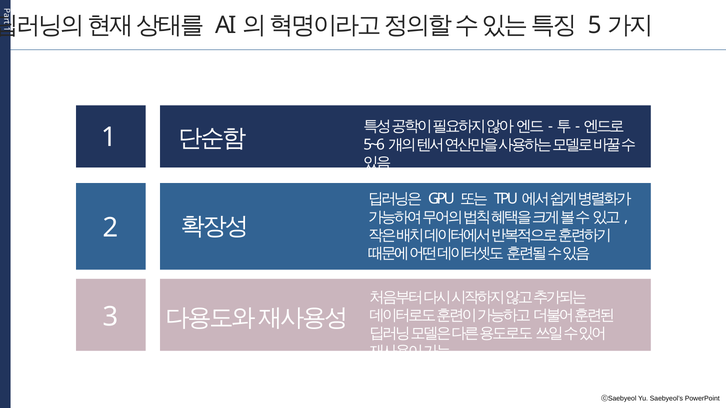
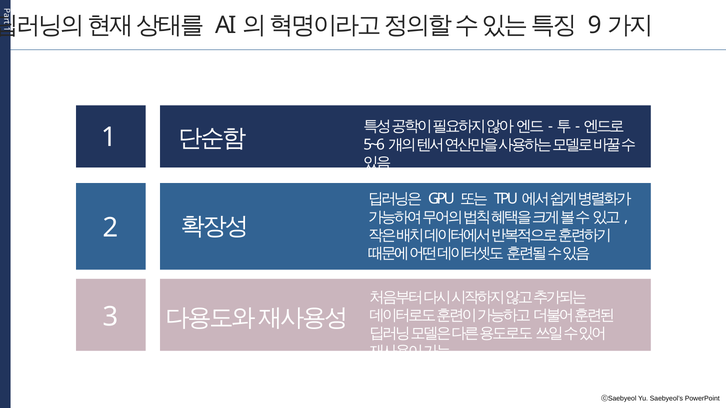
5: 5 -> 9 (595, 26)
